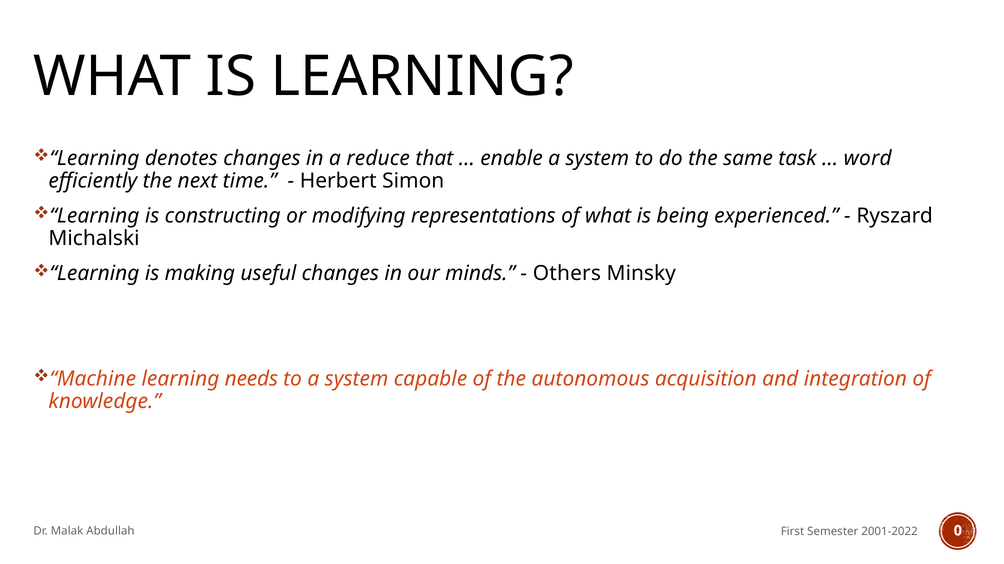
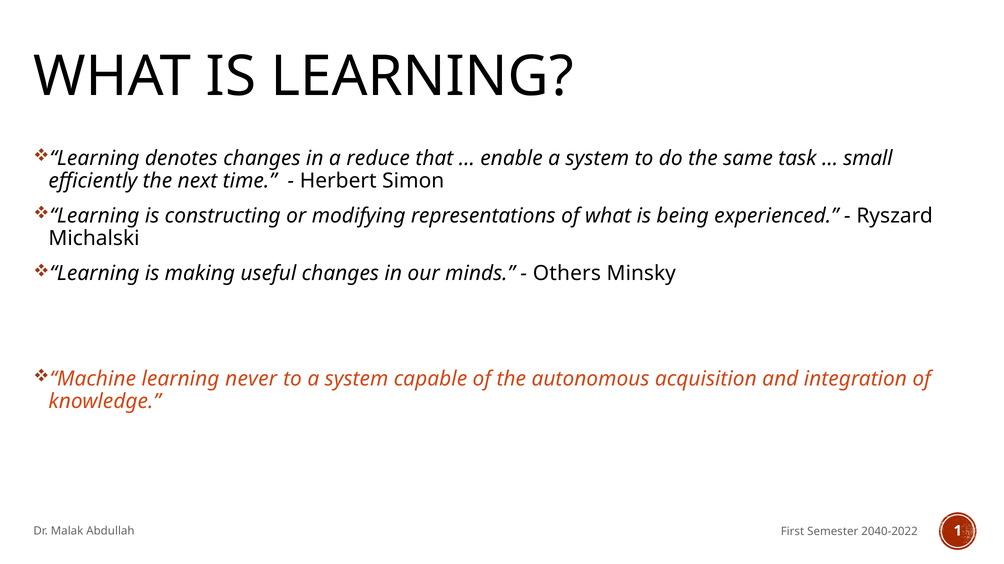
word: word -> small (868, 158)
needs: needs -> never (251, 379)
0: 0 -> 1 (958, 531)
2001-2022: 2001-2022 -> 2040-2022 (890, 532)
